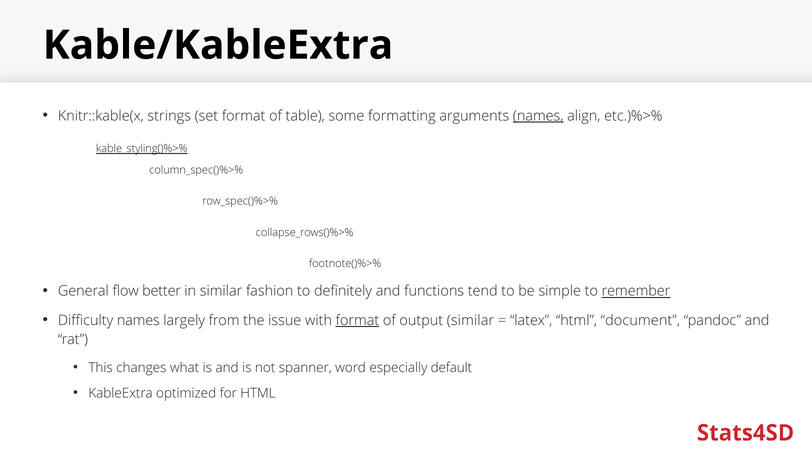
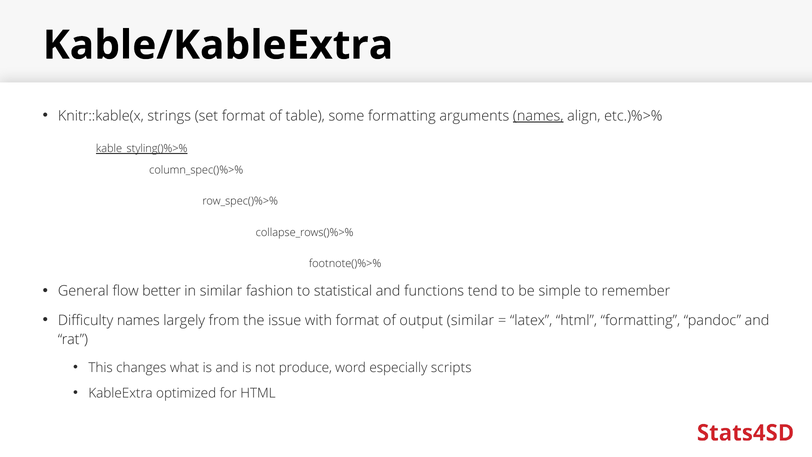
definitely: definitely -> statistical (343, 291)
remember underline: present -> none (636, 291)
format underline: present -> none (357, 320)
html document: document -> formatting (640, 320)
spanner: spanner -> produce (305, 368)
default: default -> scripts (451, 368)
